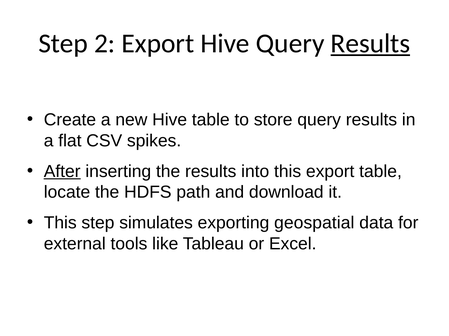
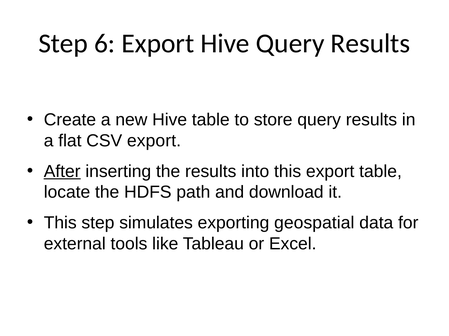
2: 2 -> 6 (105, 43)
Results underline: present -> none (370, 43)
CSV spikes: spikes -> export (154, 141)
